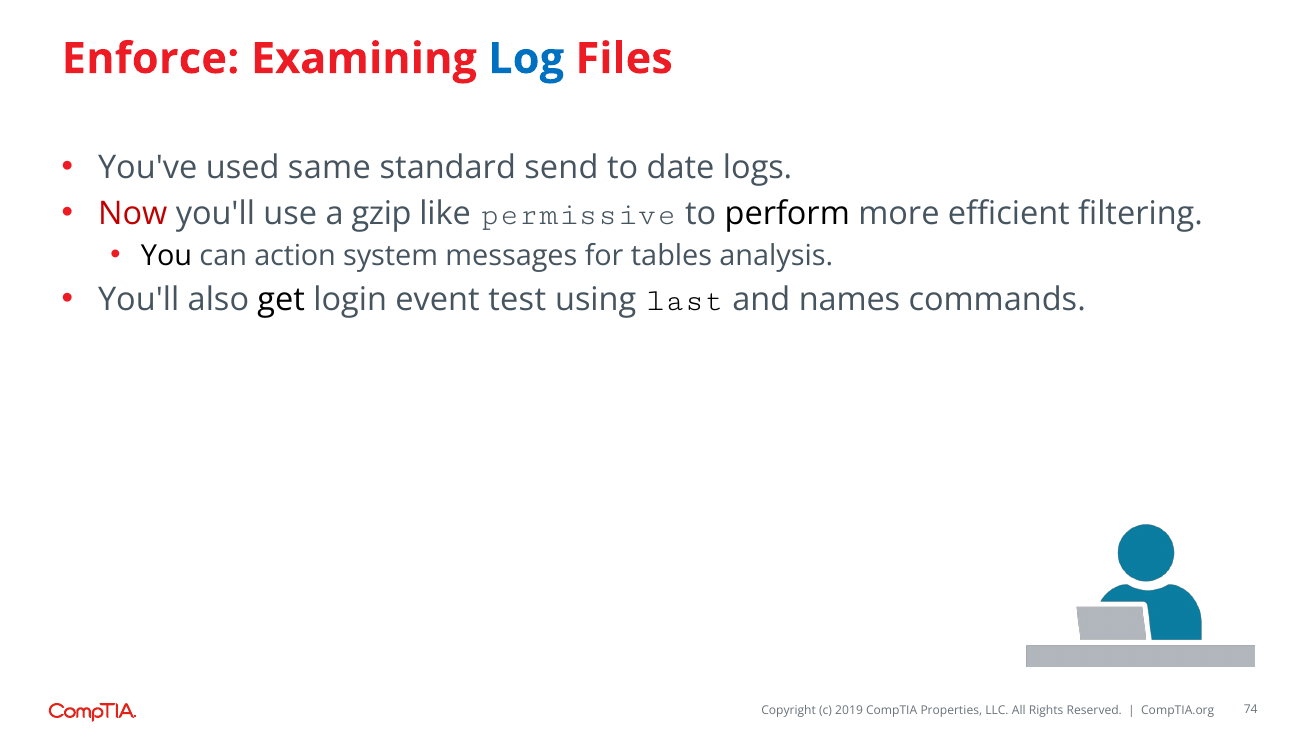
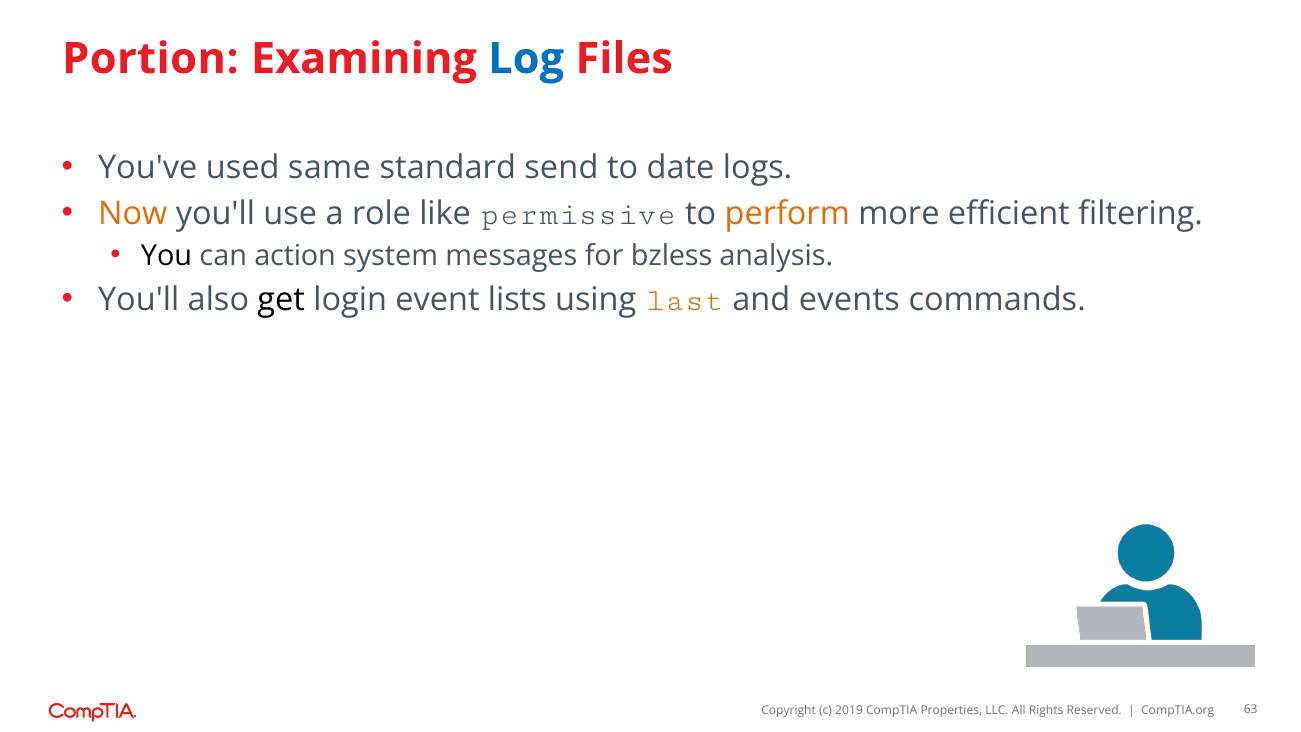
Enforce: Enforce -> Portion (150, 59)
Now colour: red -> orange (133, 213)
gzip: gzip -> role (381, 213)
perform colour: black -> orange (787, 213)
tables: tables -> bzless (672, 256)
test: test -> lists (517, 299)
last colour: black -> orange (685, 299)
names: names -> events (849, 299)
74: 74 -> 63 (1251, 709)
